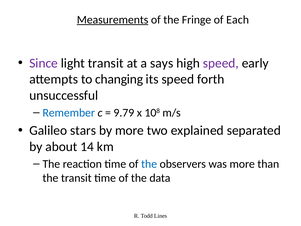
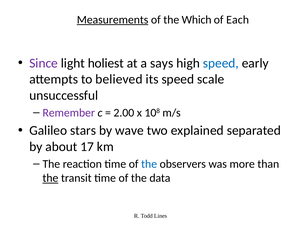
Fringe: Fringe -> Which (197, 20)
light transit: transit -> holiest (106, 63)
speed colour: purple -> blue (221, 63)
changing: changing -> believed (119, 79)
forth: forth -> scale (211, 79)
Remember colour: blue -> purple (69, 113)
9.79: 9.79 -> 2.00 (124, 113)
by more: more -> wave (129, 130)
14: 14 -> 17 (87, 146)
the underline: none -> present (50, 178)
